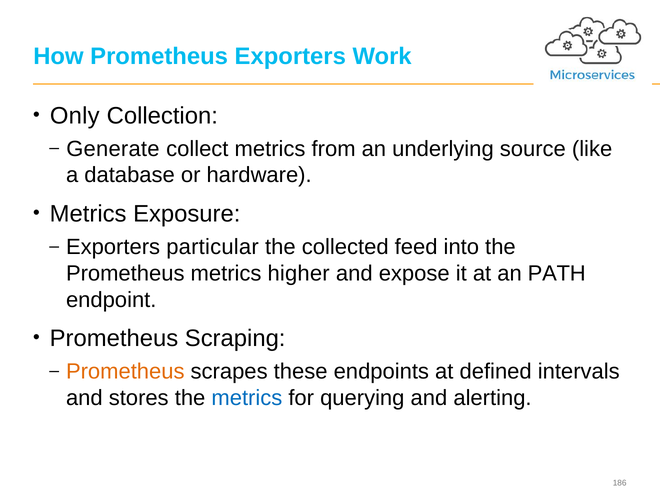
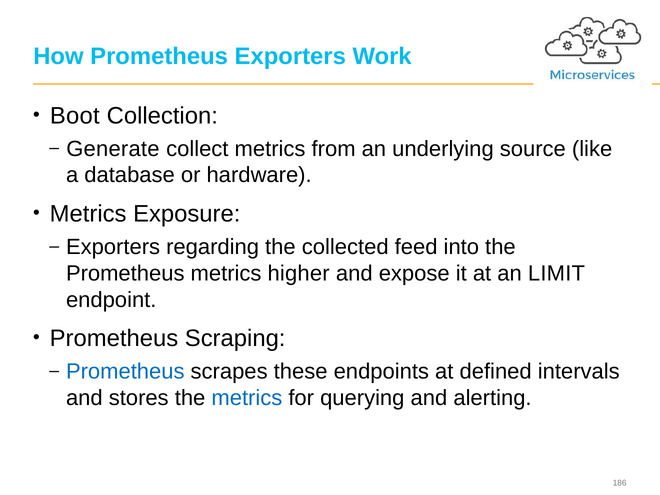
Only: Only -> Boot (75, 116)
particular: particular -> regarding (213, 247)
PATH: PATH -> LIMIT (556, 273)
Prometheus colour: orange -> blue (125, 372)
